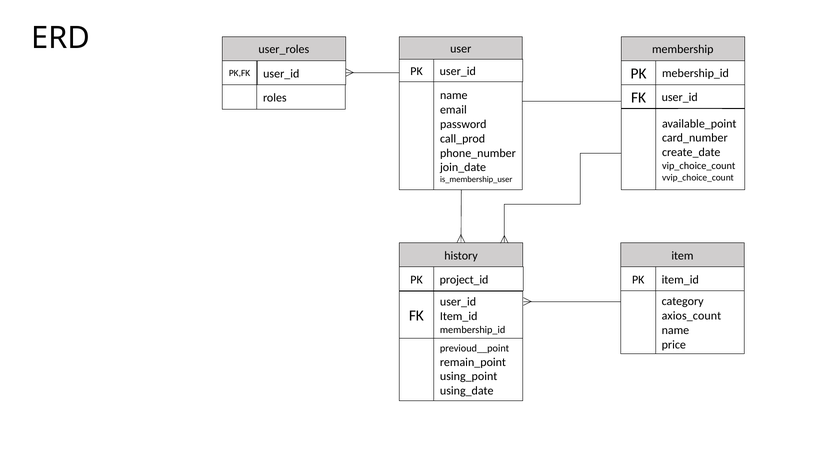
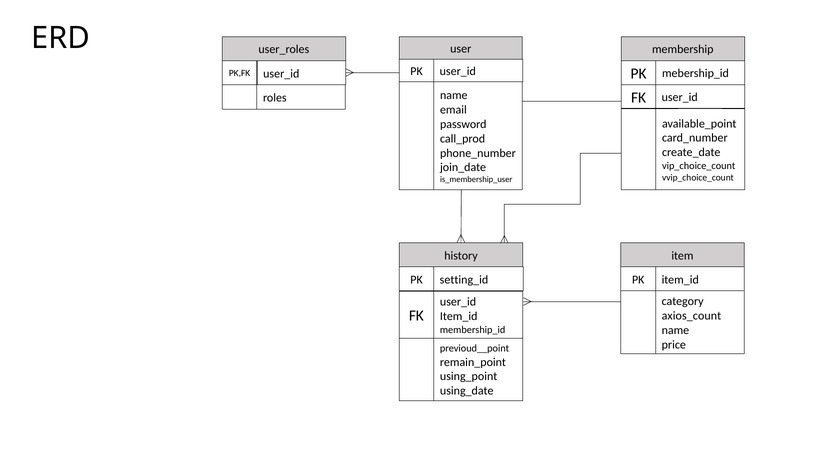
project_id: project_id -> setting_id (464, 279)
